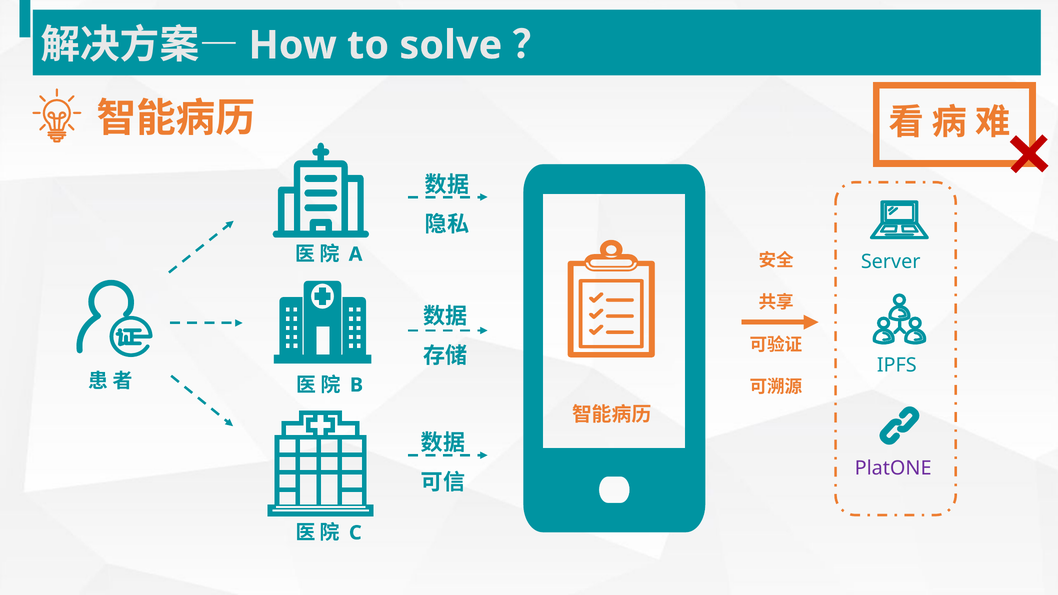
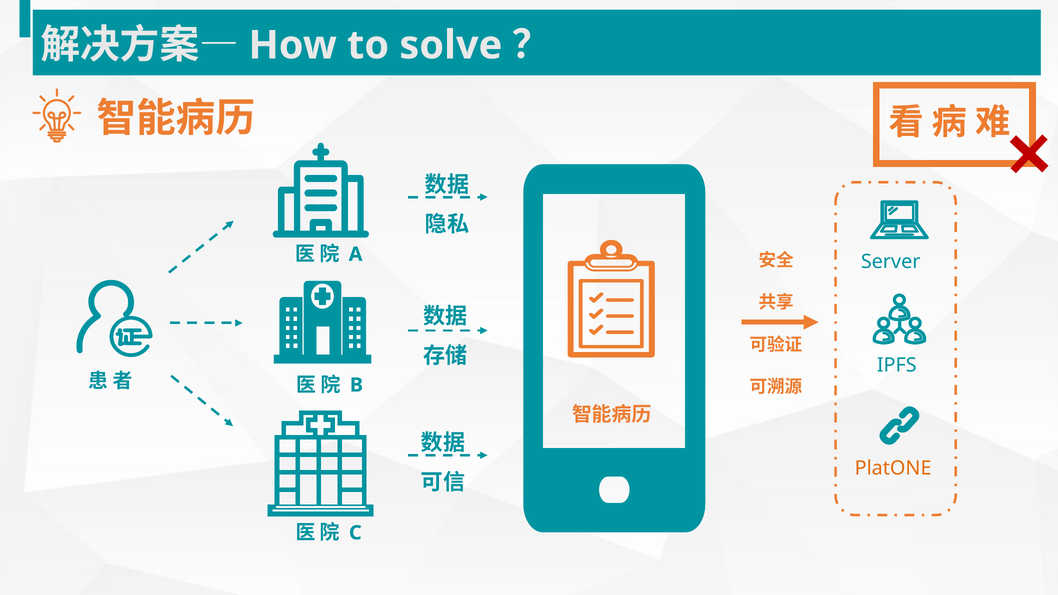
PlatONE colour: purple -> orange (893, 468)
